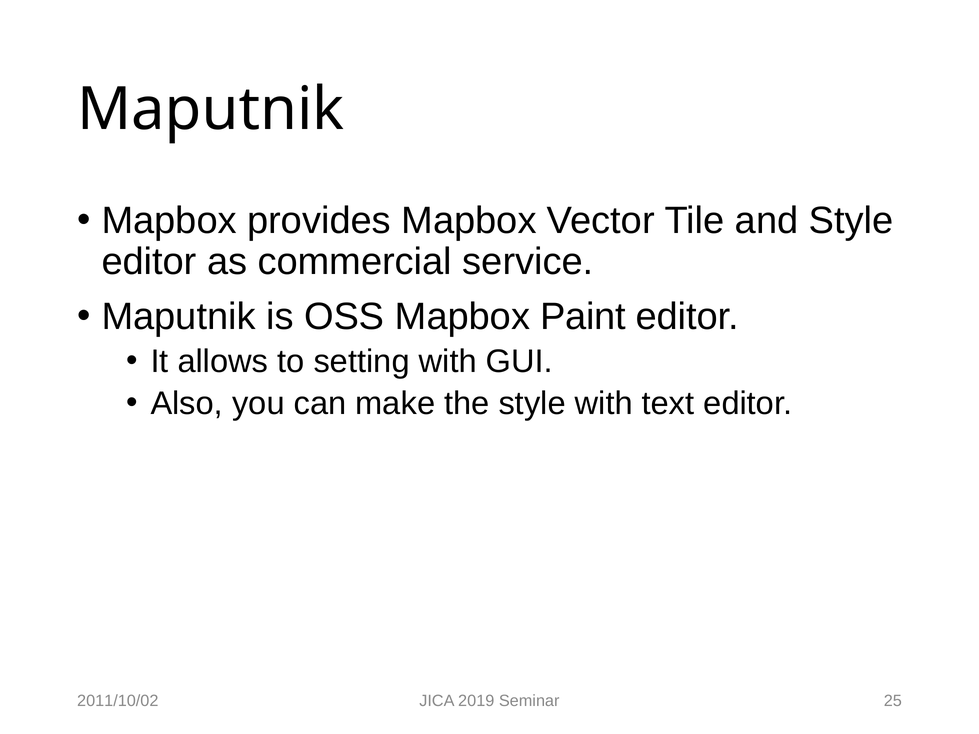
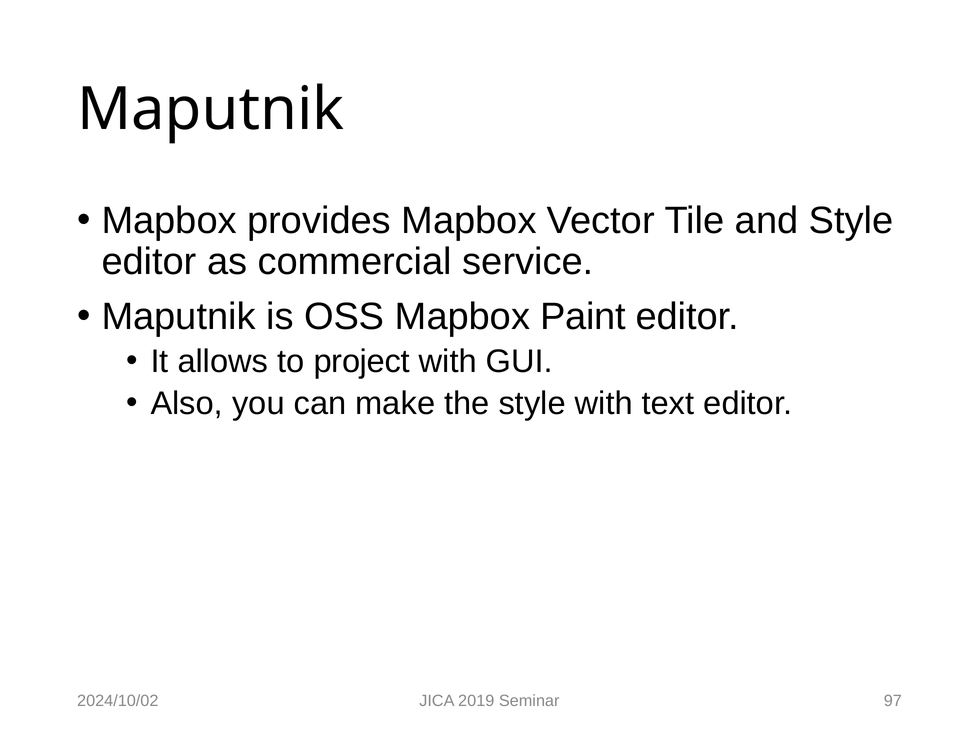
setting: setting -> project (362, 362)
2011/10/02: 2011/10/02 -> 2024/10/02 (118, 701)
25: 25 -> 97 (893, 701)
